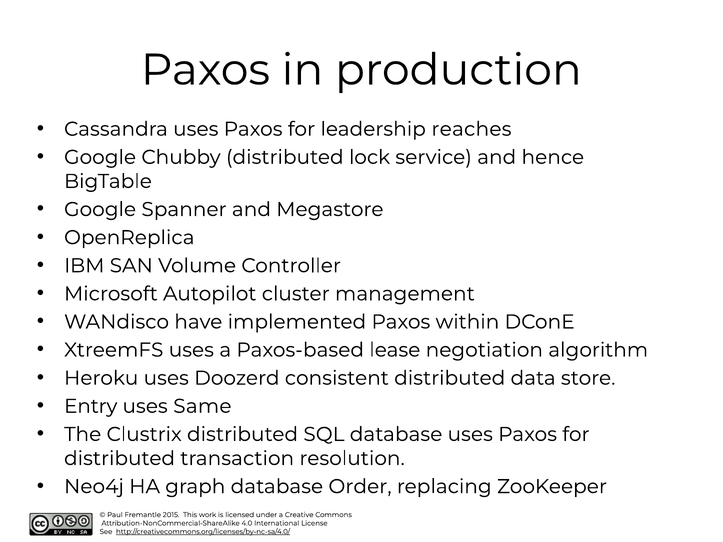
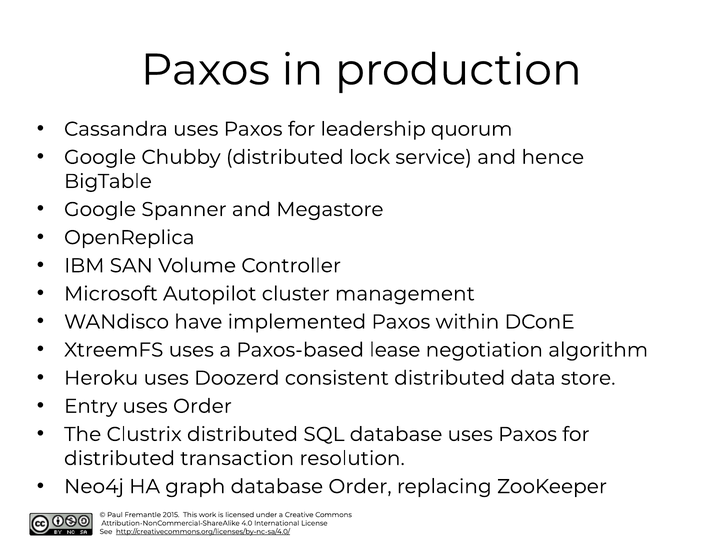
reaches: reaches -> quorum (472, 129)
uses Same: Same -> Order (202, 406)
